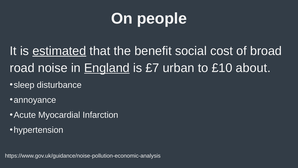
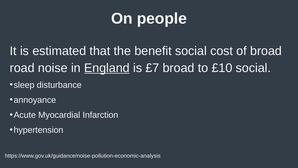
estimated underline: present -> none (59, 51)
£7 urban: urban -> broad (179, 68)
£10 about: about -> social (253, 68)
